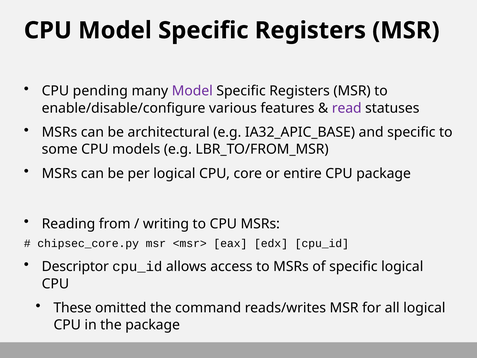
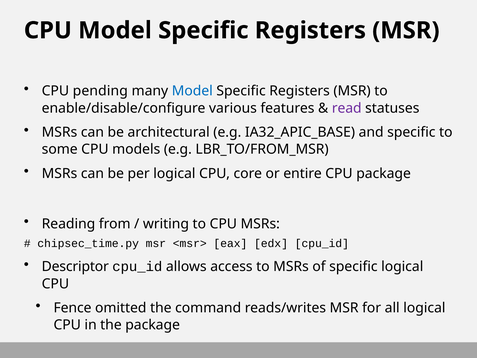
Model colour: purple -> blue (192, 91)
chipsec_core.py: chipsec_core.py -> chipsec_time.py (88, 243)
These: These -> Fence (72, 308)
